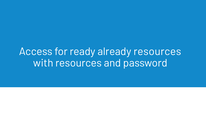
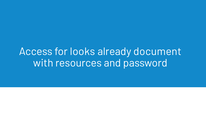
ready: ready -> looks (83, 51)
already resources: resources -> document (157, 51)
